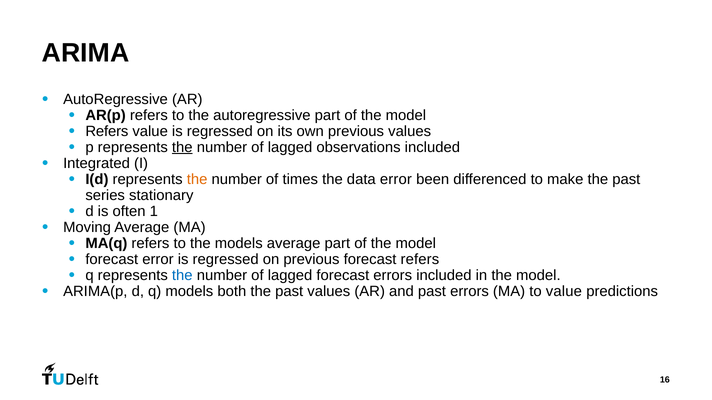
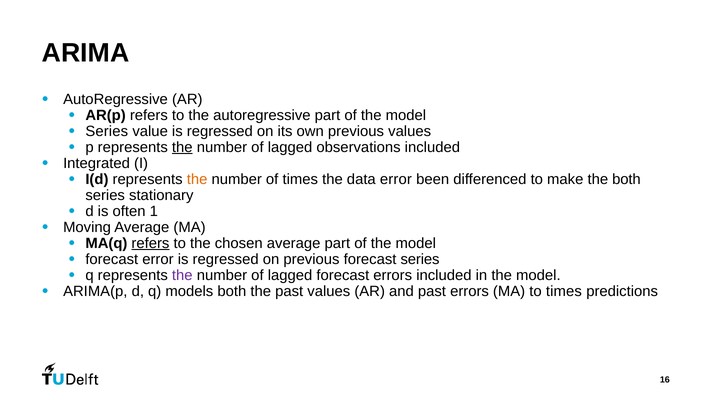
Refers: Refers -> Series (107, 131)
make the past: past -> both (626, 179)
refers underline: none -> present (150, 244)
the models: models -> chosen (239, 244)
forecast refers: refers -> series (420, 260)
the colour: blue -> purple (182, 276)
to value: value -> times (564, 292)
